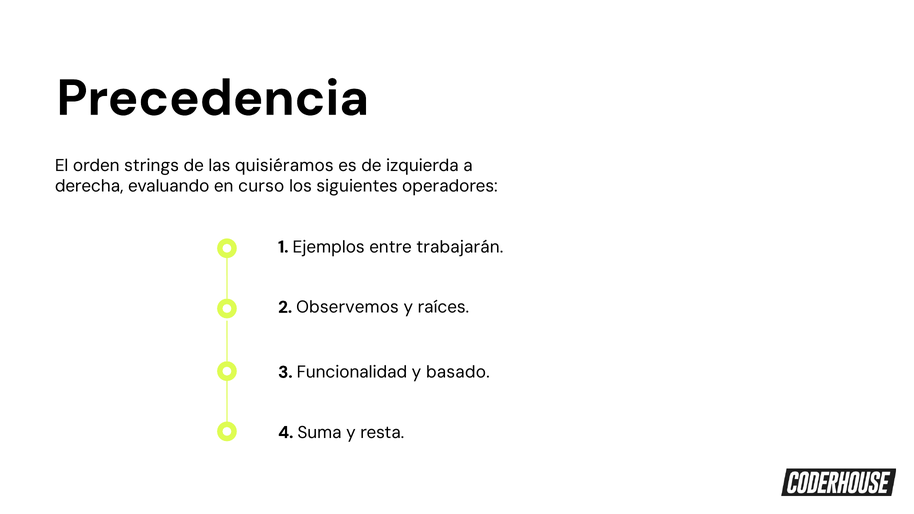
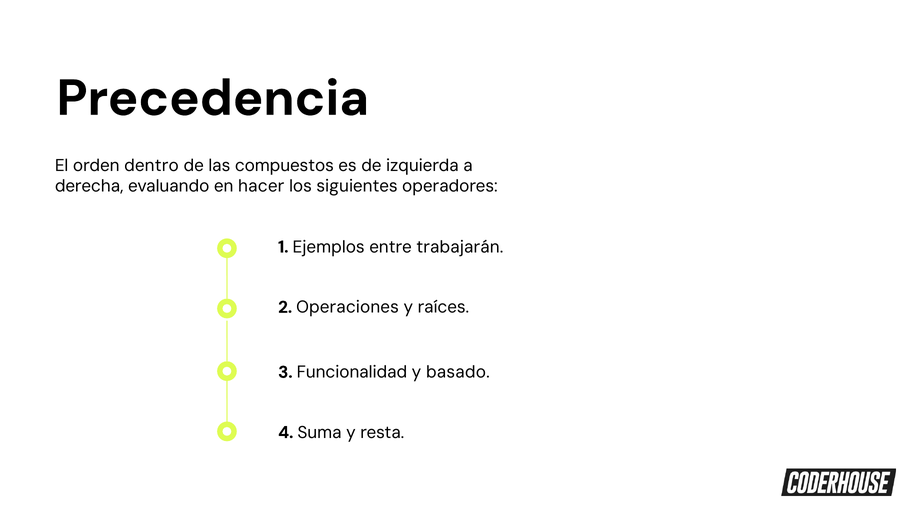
strings: strings -> dentro (151, 165)
quisiéramos: quisiéramos -> compuestos (284, 165)
curso: curso -> hacer (261, 186)
Observemos: Observemos -> Operaciones (348, 307)
